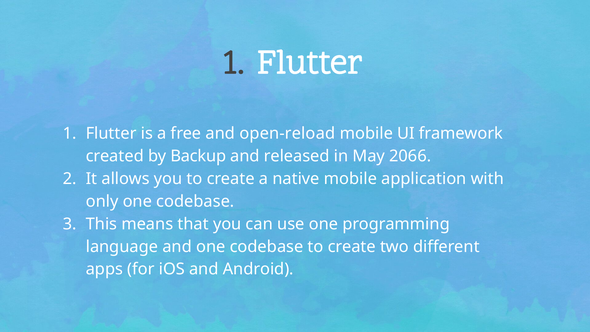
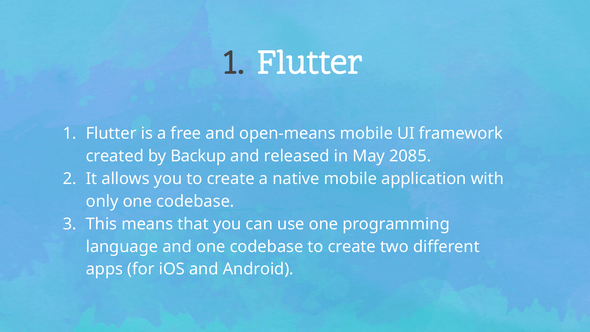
open-reload: open-reload -> open-means (287, 133)
2066: 2066 -> 2085 (410, 156)
